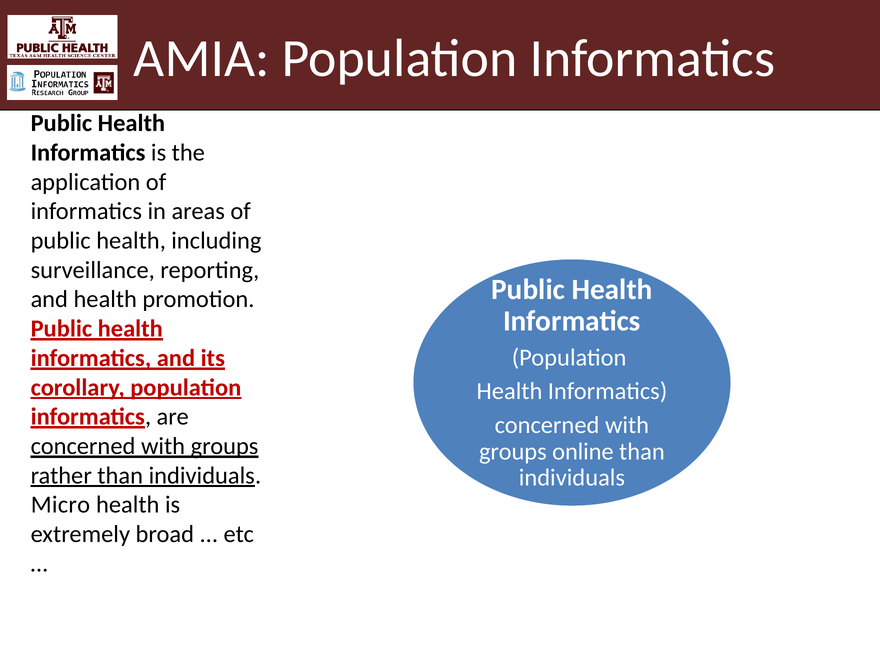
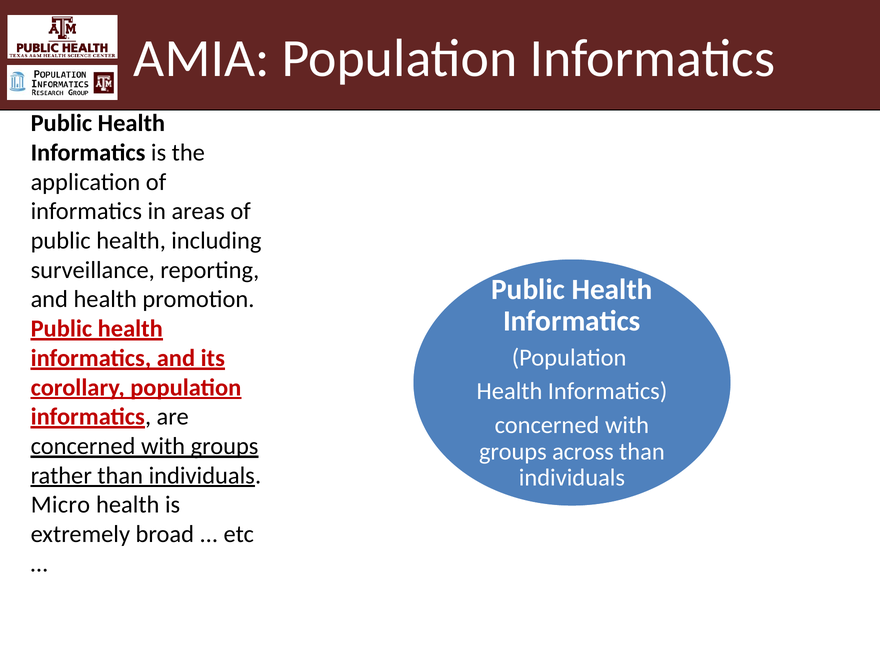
online: online -> across (583, 451)
